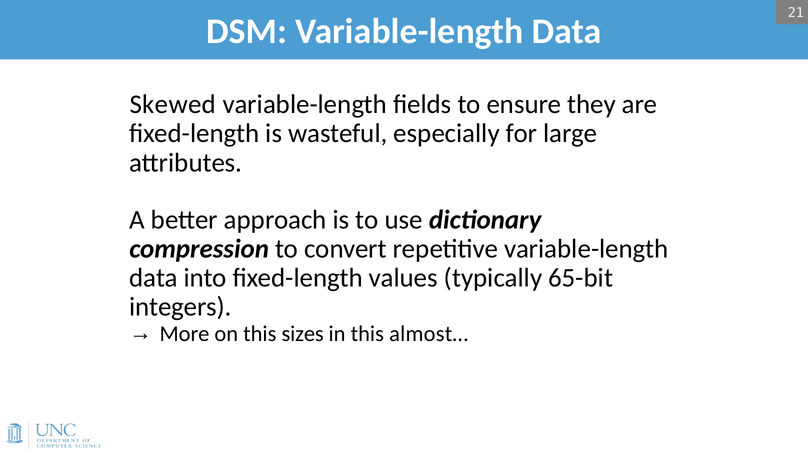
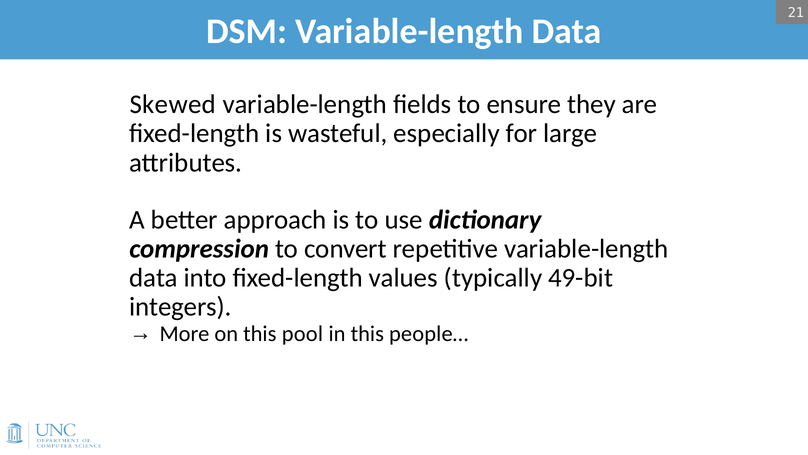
65-bit: 65-bit -> 49-bit (581, 278)
sizes: sizes -> pool (302, 333)
almost…: almost… -> people… (429, 333)
